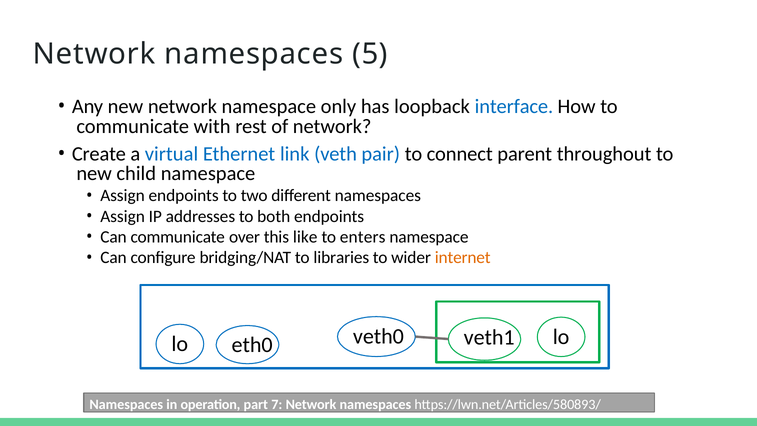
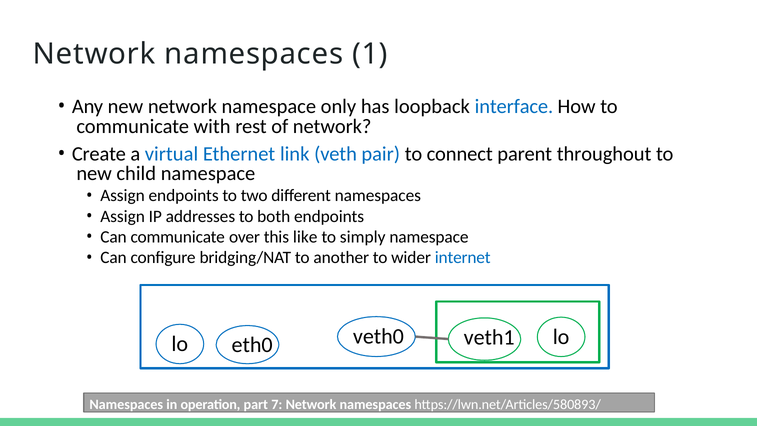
5: 5 -> 1 (370, 54)
enters: enters -> simply (363, 237)
libraries: libraries -> another (341, 258)
internet colour: orange -> blue (463, 258)
